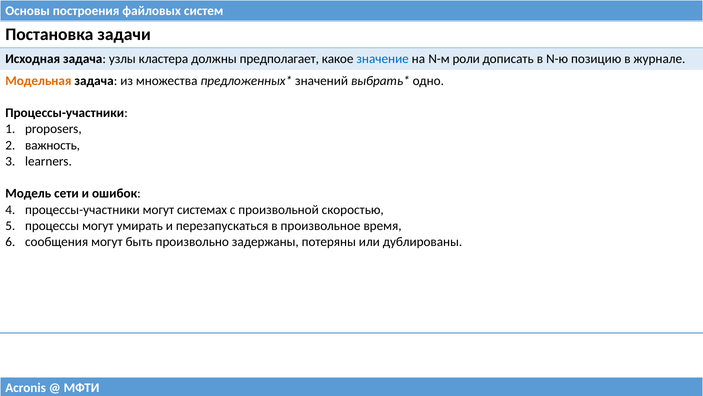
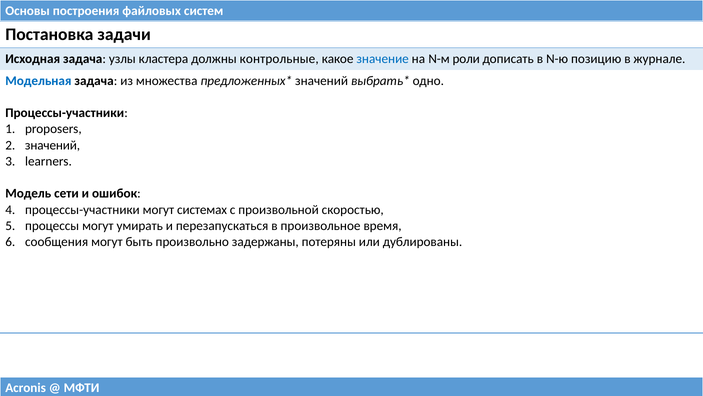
предполагает: предполагает -> контрольные (279, 59)
Модельная colour: orange -> blue (38, 81)
важность: важность -> значений (53, 145)
